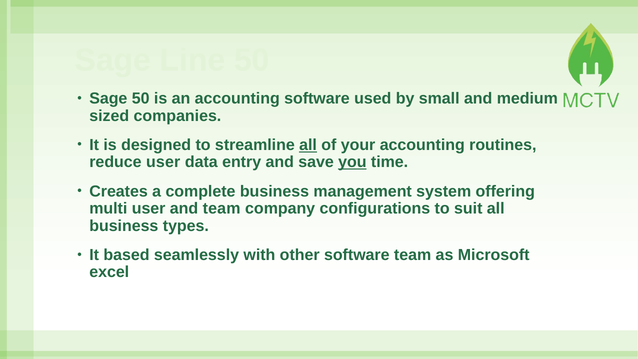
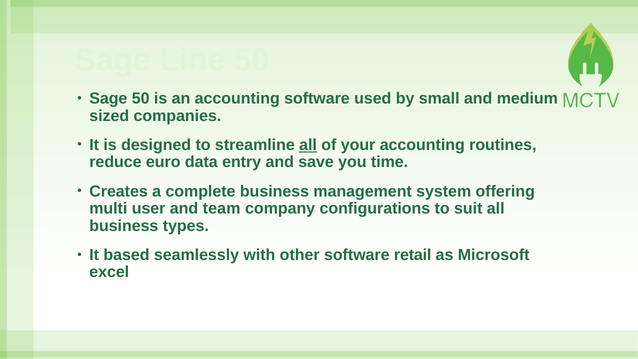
reduce user: user -> euro (163, 162)
you underline: present -> none (352, 162)
software team: team -> retail (413, 255)
